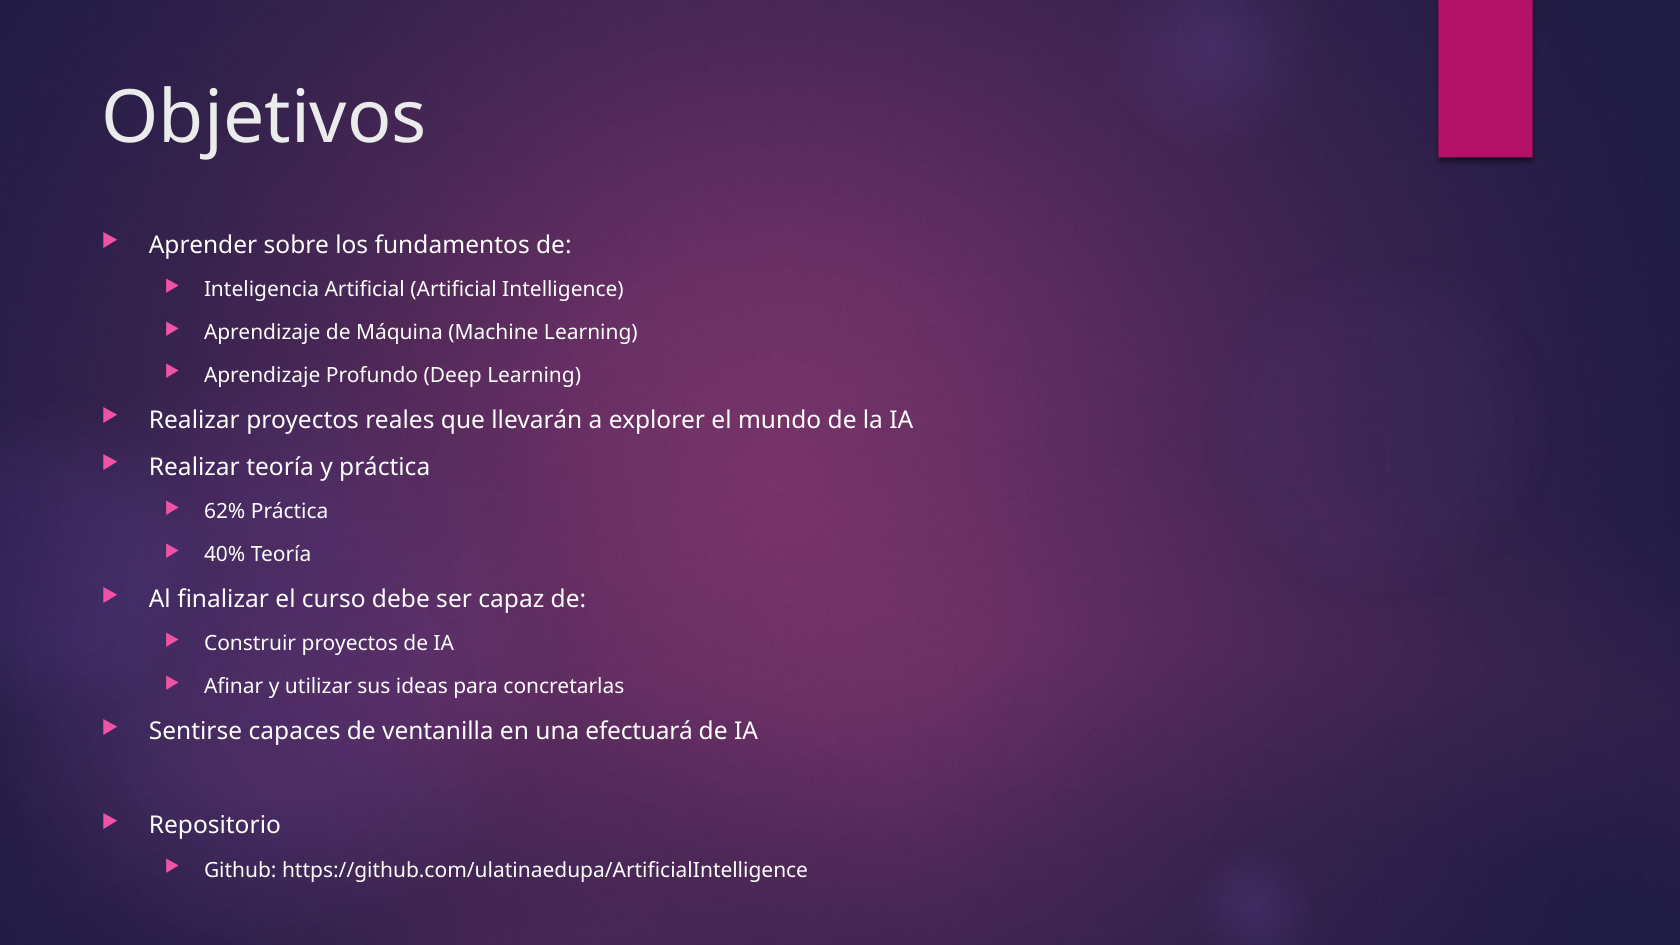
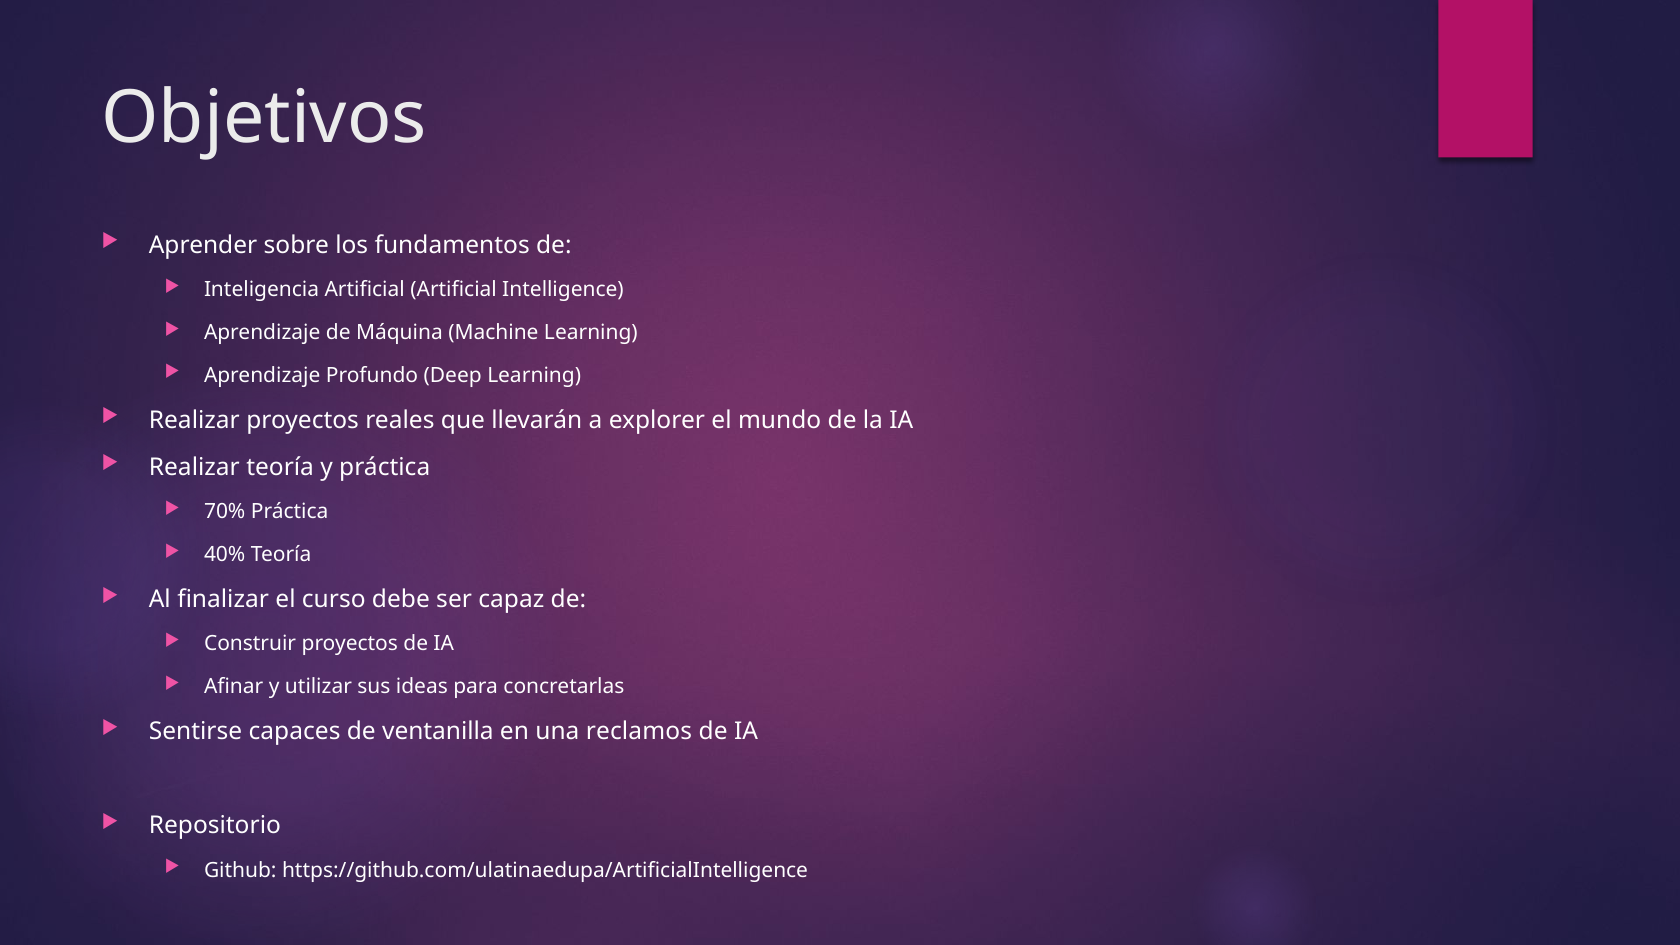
62%: 62% -> 70% (225, 512)
efectuará: efectuará -> reclamos (639, 732)
